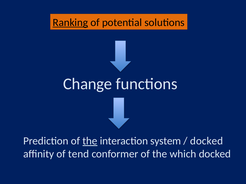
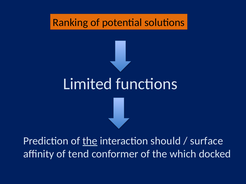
Ranking underline: present -> none (70, 23)
Change: Change -> Limited (88, 84)
system: system -> should (166, 141)
docked: docked -> surface (207, 141)
